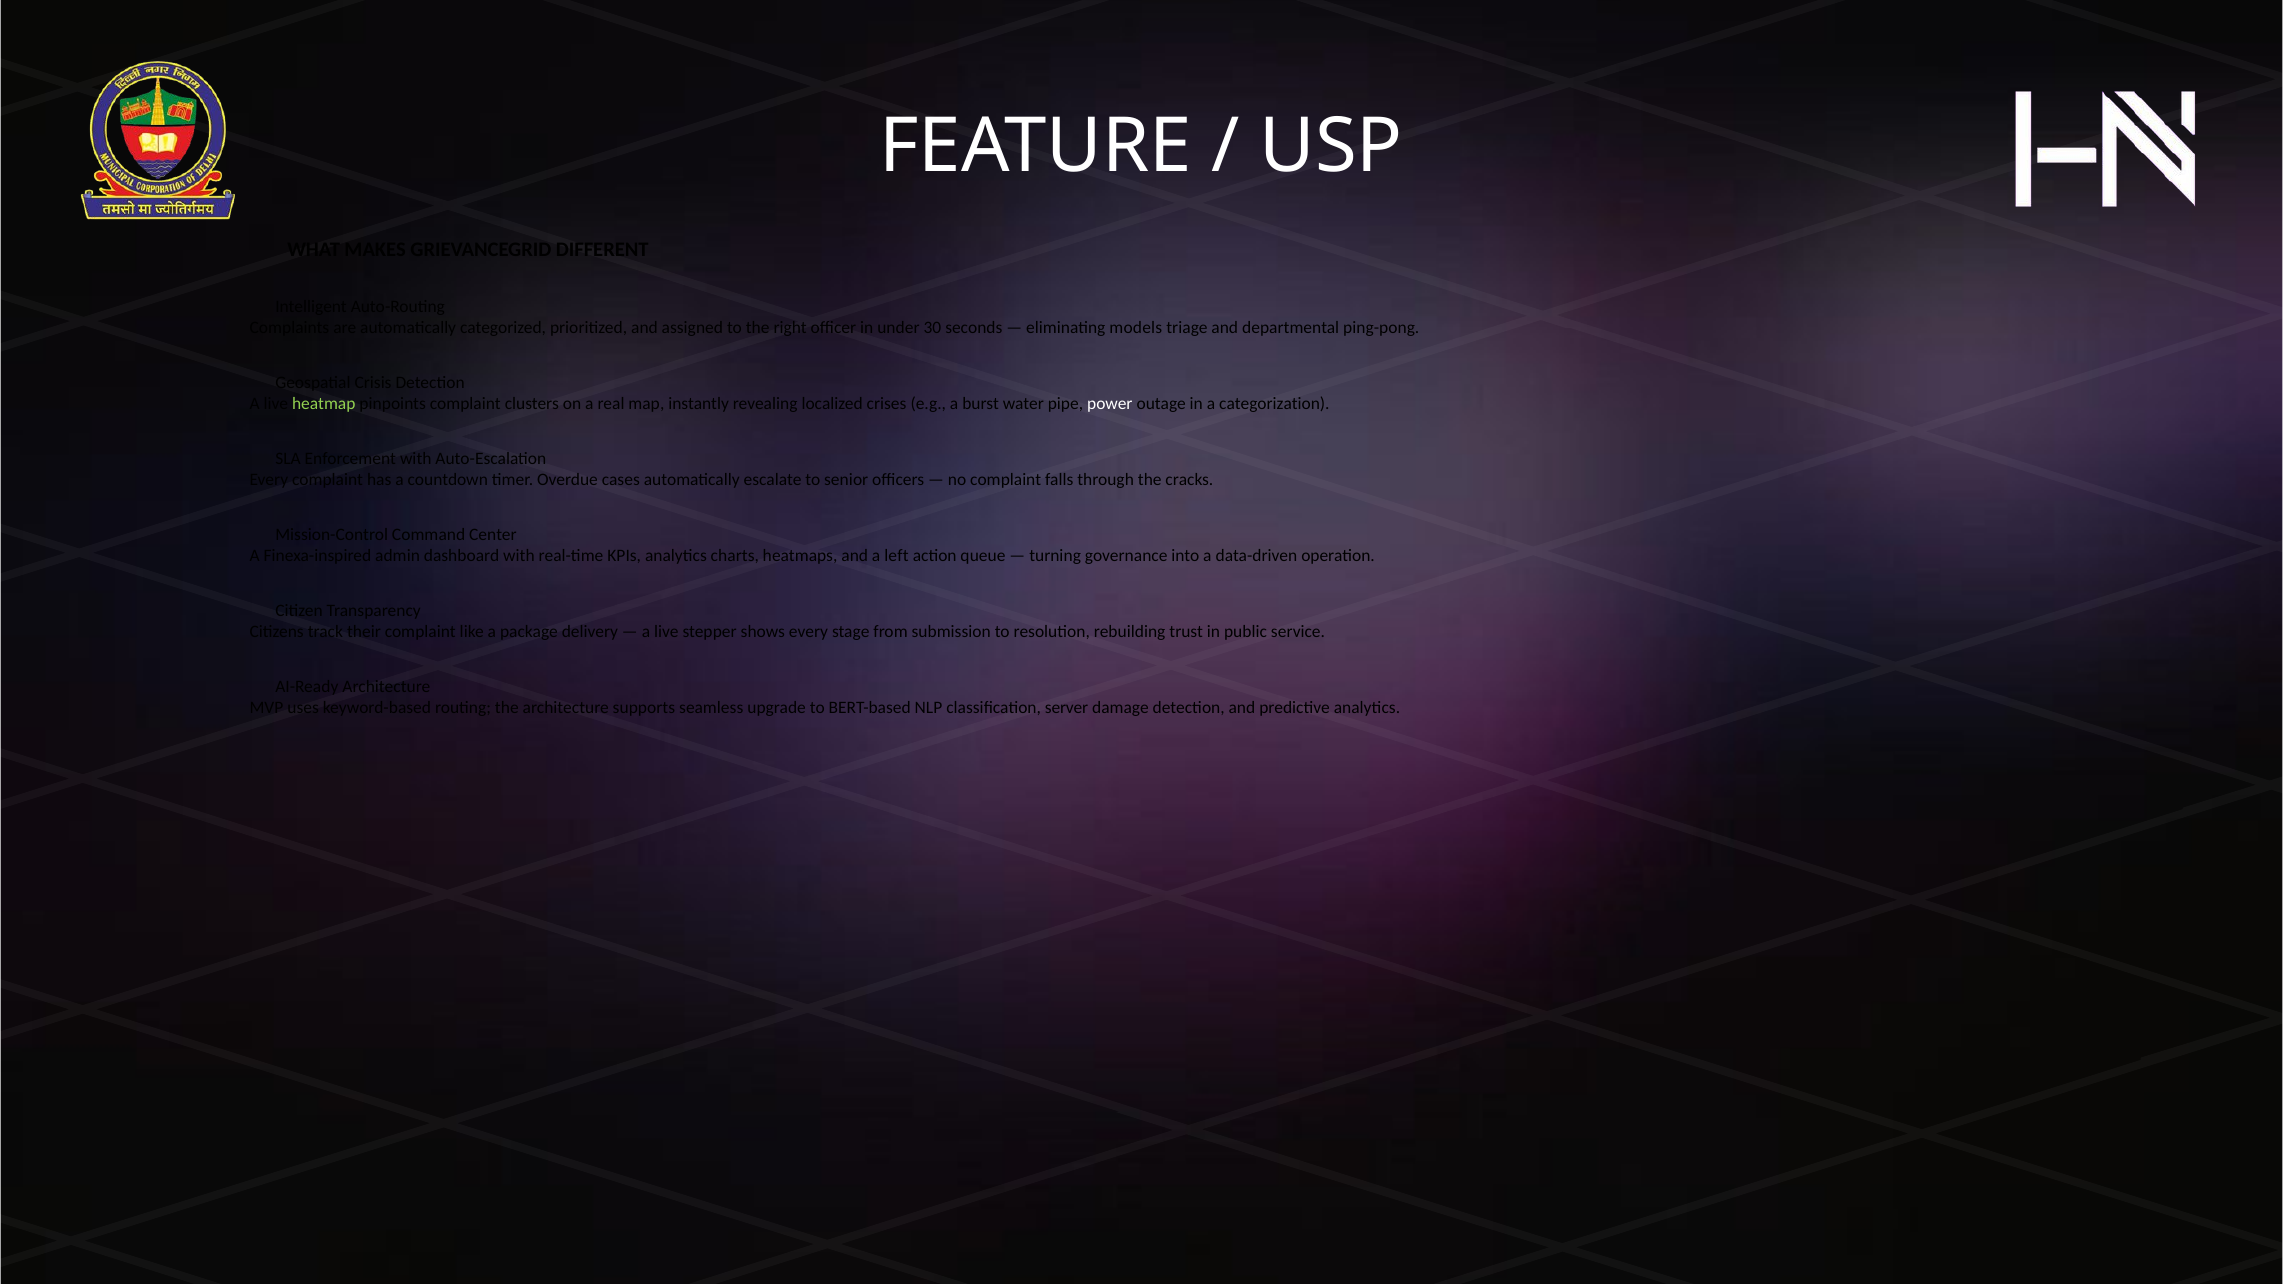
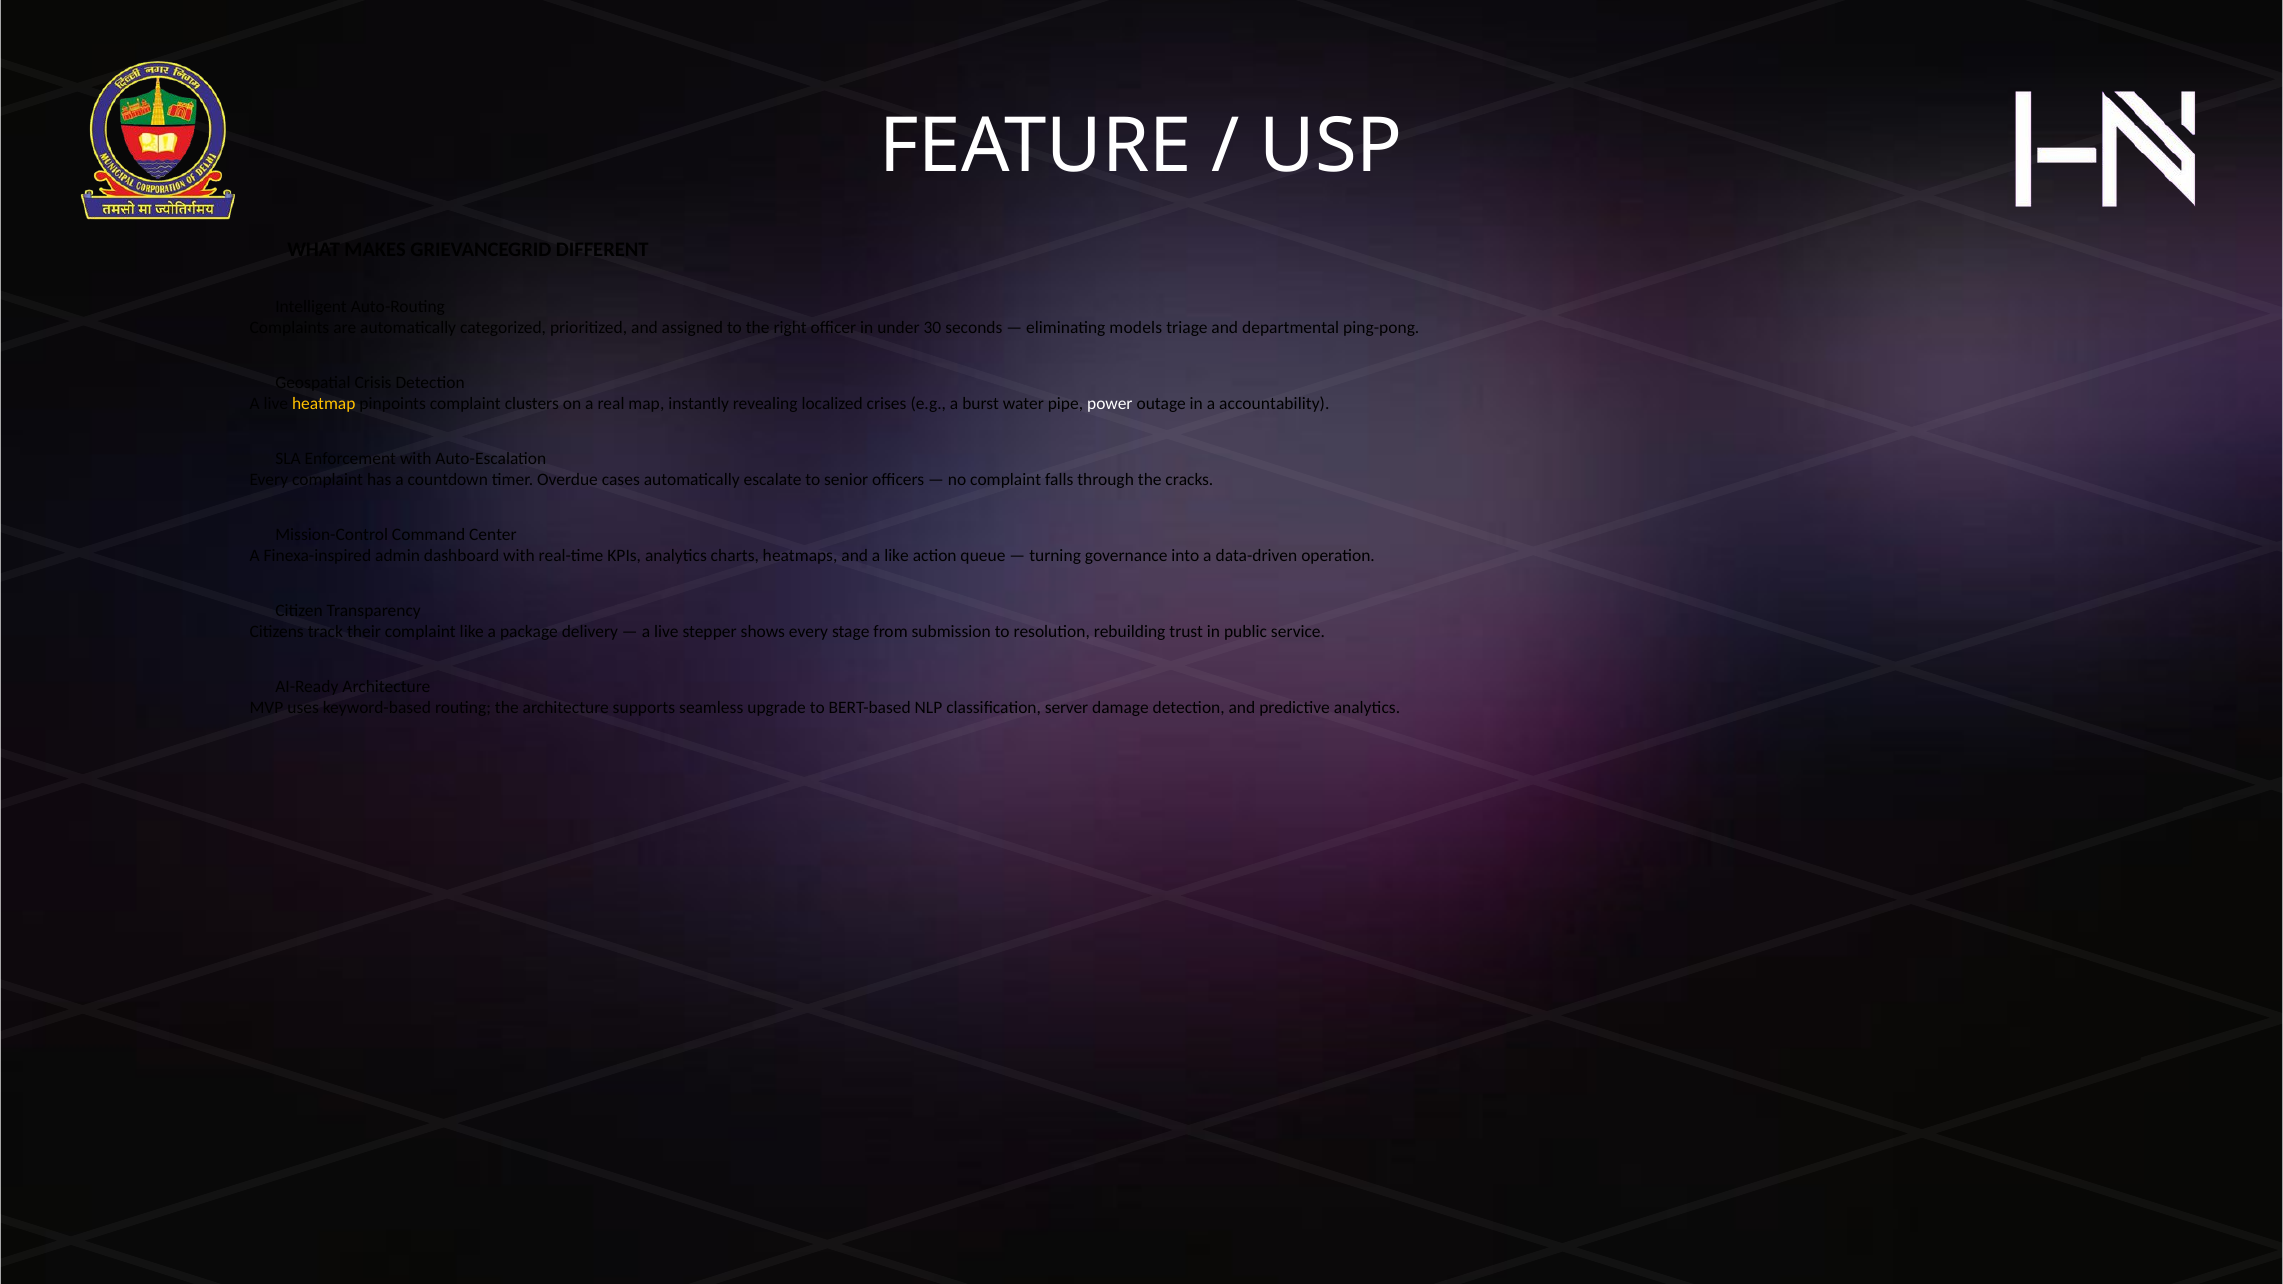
heatmap colour: light green -> yellow (324, 404)
categorization: categorization -> accountability (1274, 404)
a left: left -> like (897, 556)
